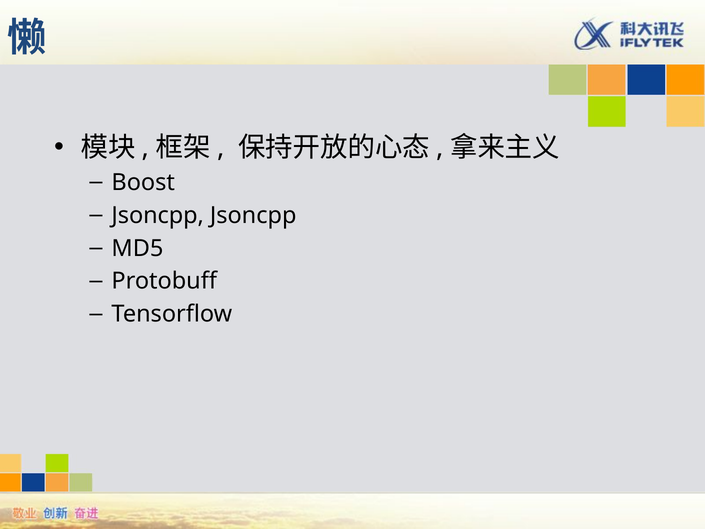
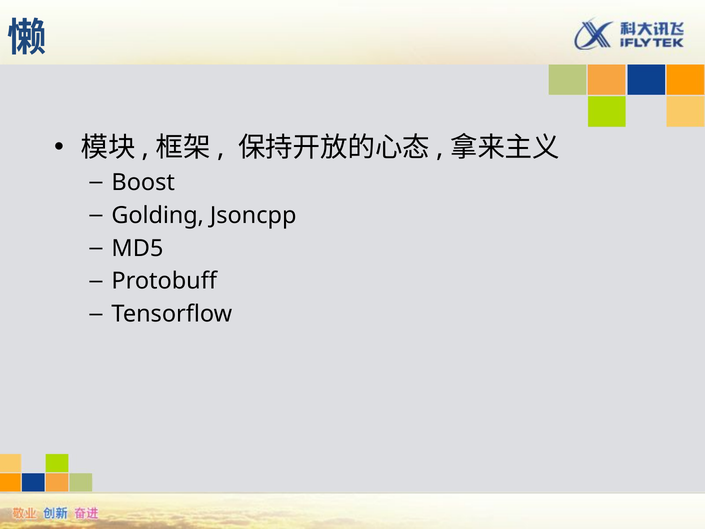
Jsoncpp: Jsoncpp -> Golding (158, 215)
